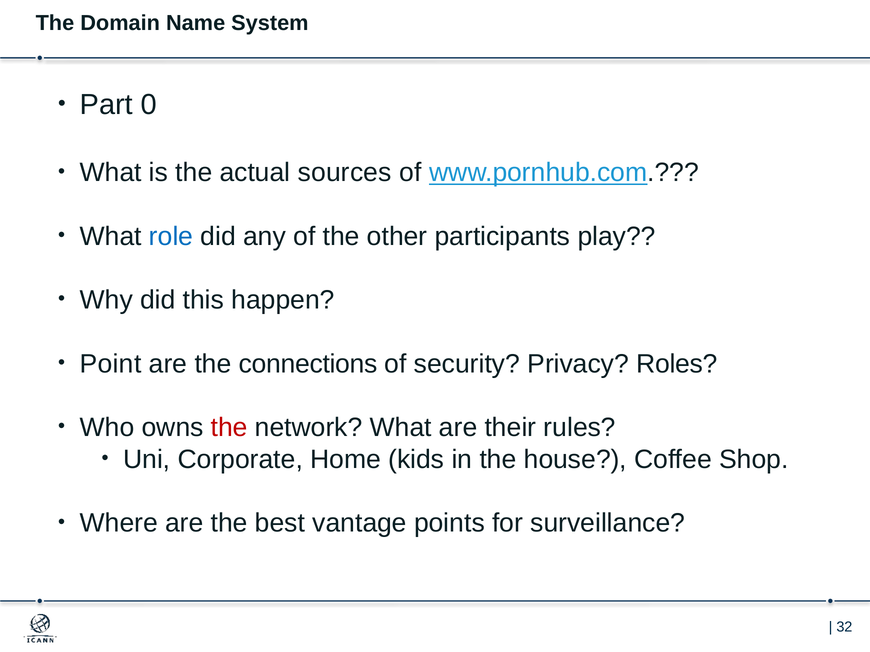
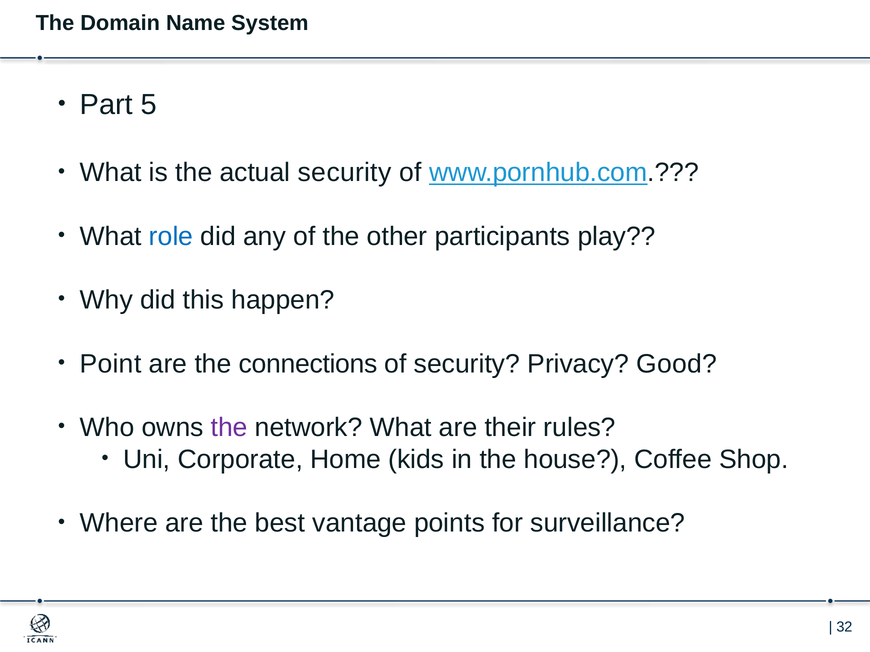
0: 0 -> 5 (149, 105)
actual sources: sources -> security (345, 173)
Roles: Roles -> Good (677, 364)
the colour: red -> purple (229, 428)
